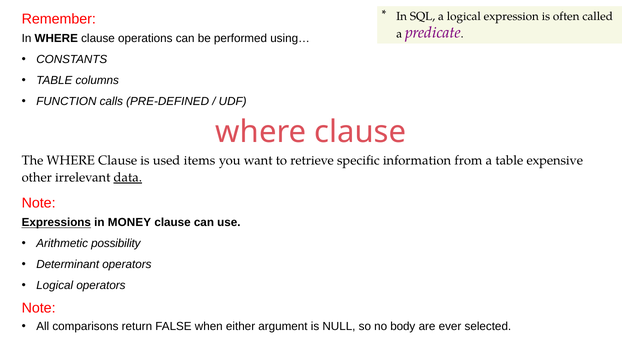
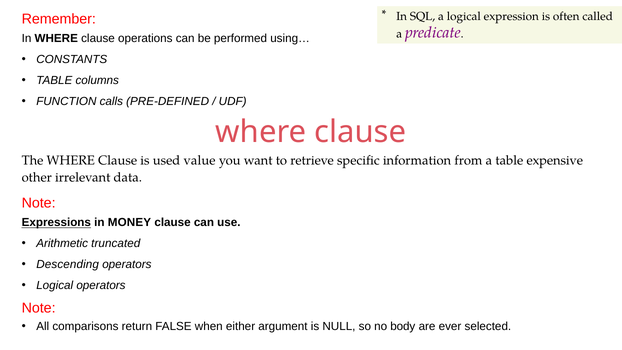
items: items -> value (200, 161)
data underline: present -> none (128, 177)
possibility: possibility -> truncated (116, 244)
Determinant: Determinant -> Descending (68, 264)
